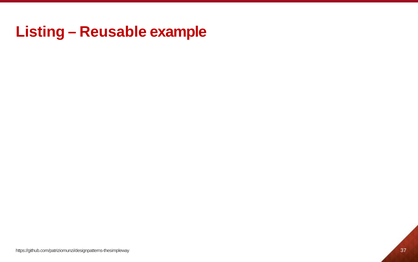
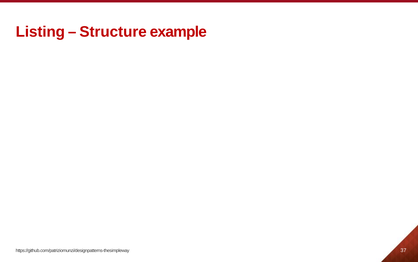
Reusable: Reusable -> Structure (113, 32)
